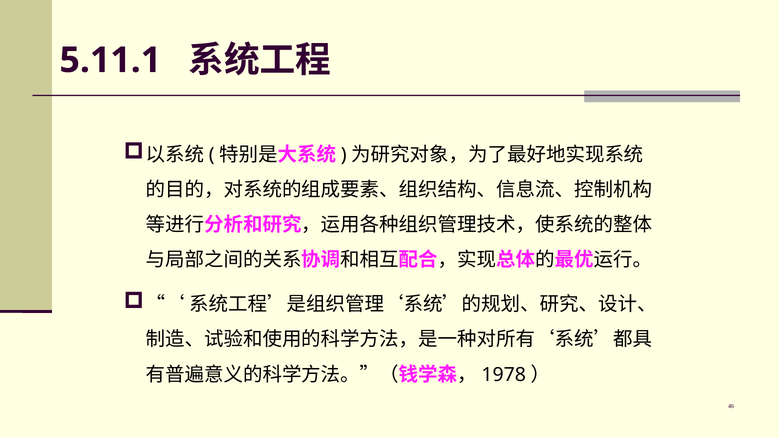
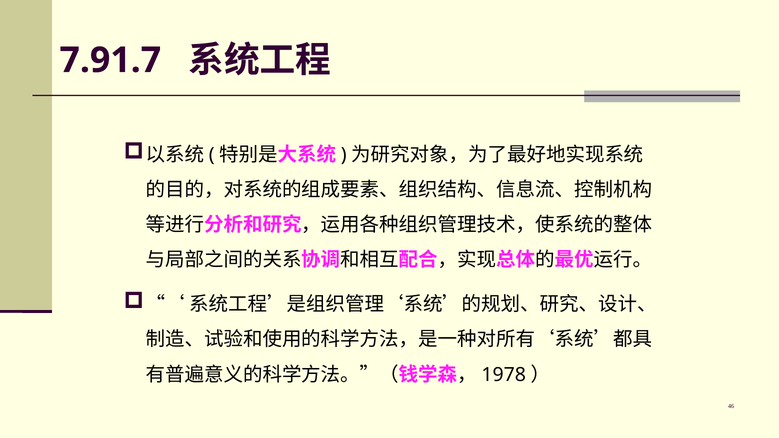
5.11.1: 5.11.1 -> 7.91.7 (110, 60)
